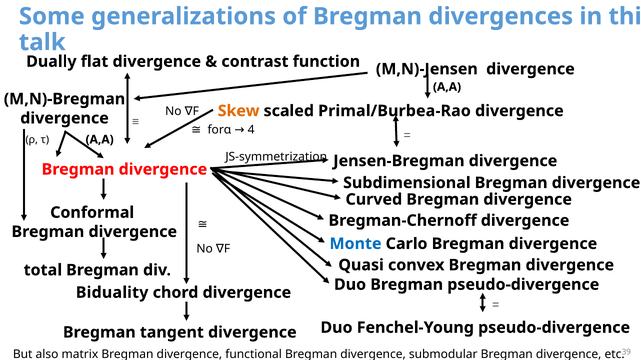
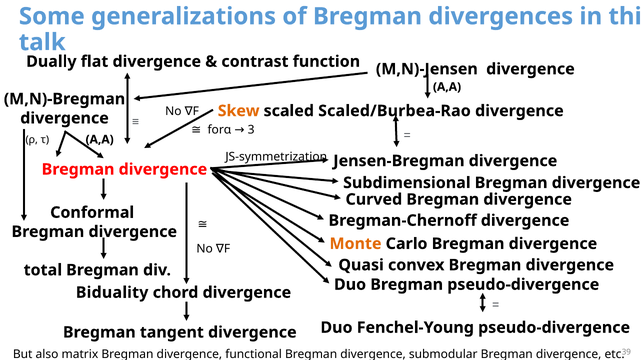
Primal/Burbea-Rao: Primal/Burbea-Rao -> Scaled/Burbea-Rao (394, 111)
4: 4 -> 3 (251, 130)
Monte colour: blue -> orange (355, 244)
